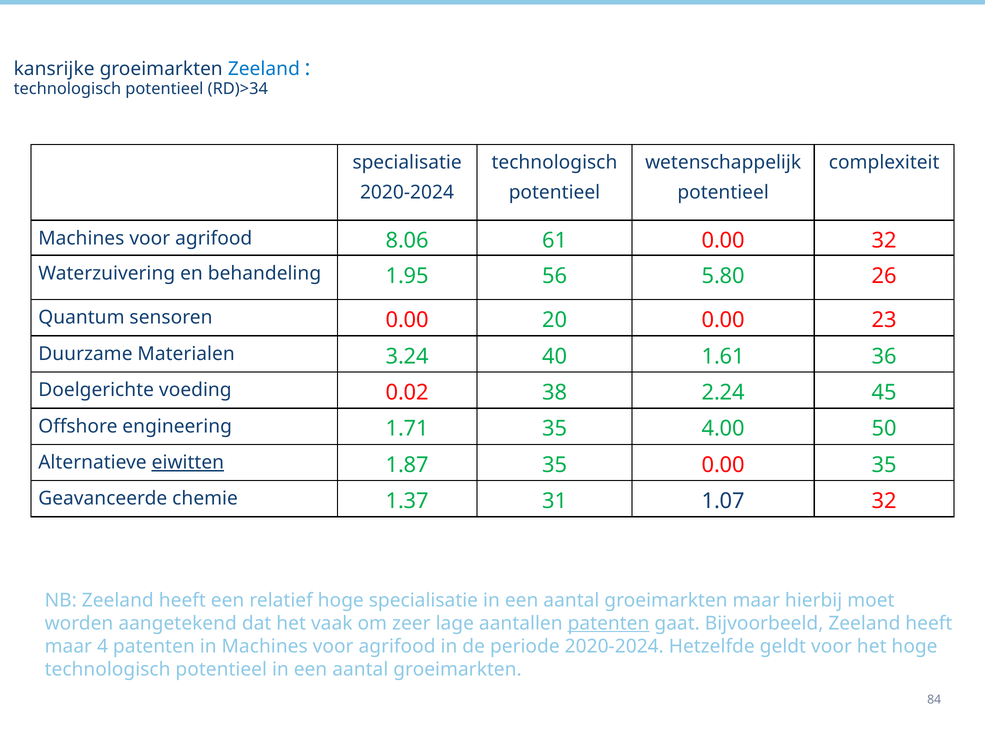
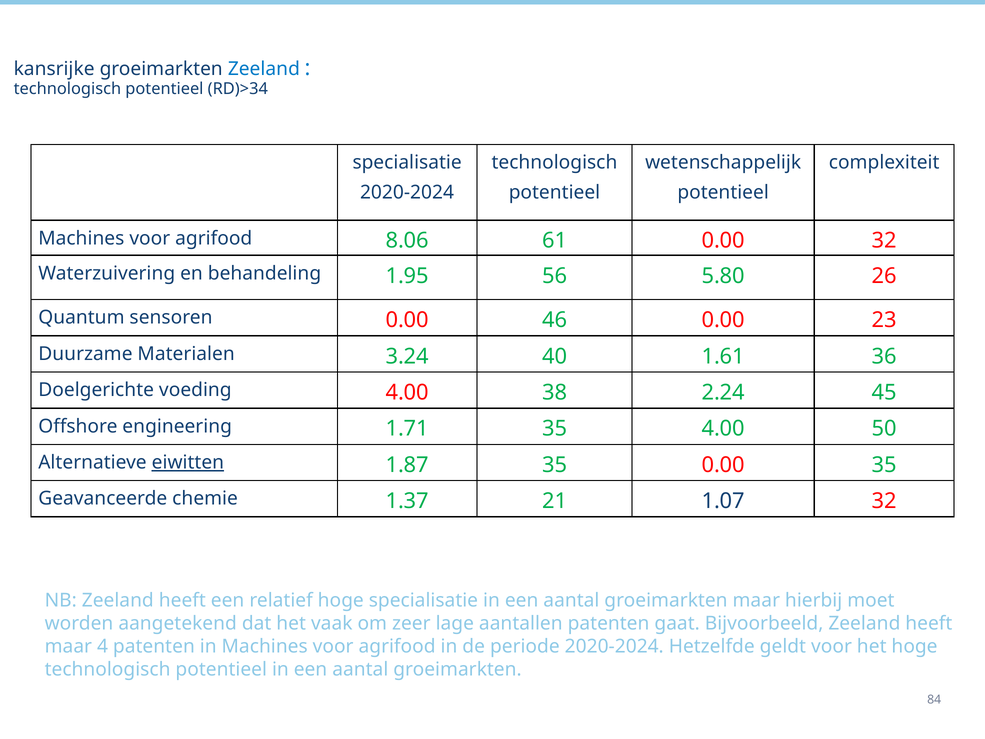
20: 20 -> 46 (555, 320)
voeding 0.02: 0.02 -> 4.00 (407, 392)
31: 31 -> 21 (555, 501)
patenten underline: present -> none (609, 623)
